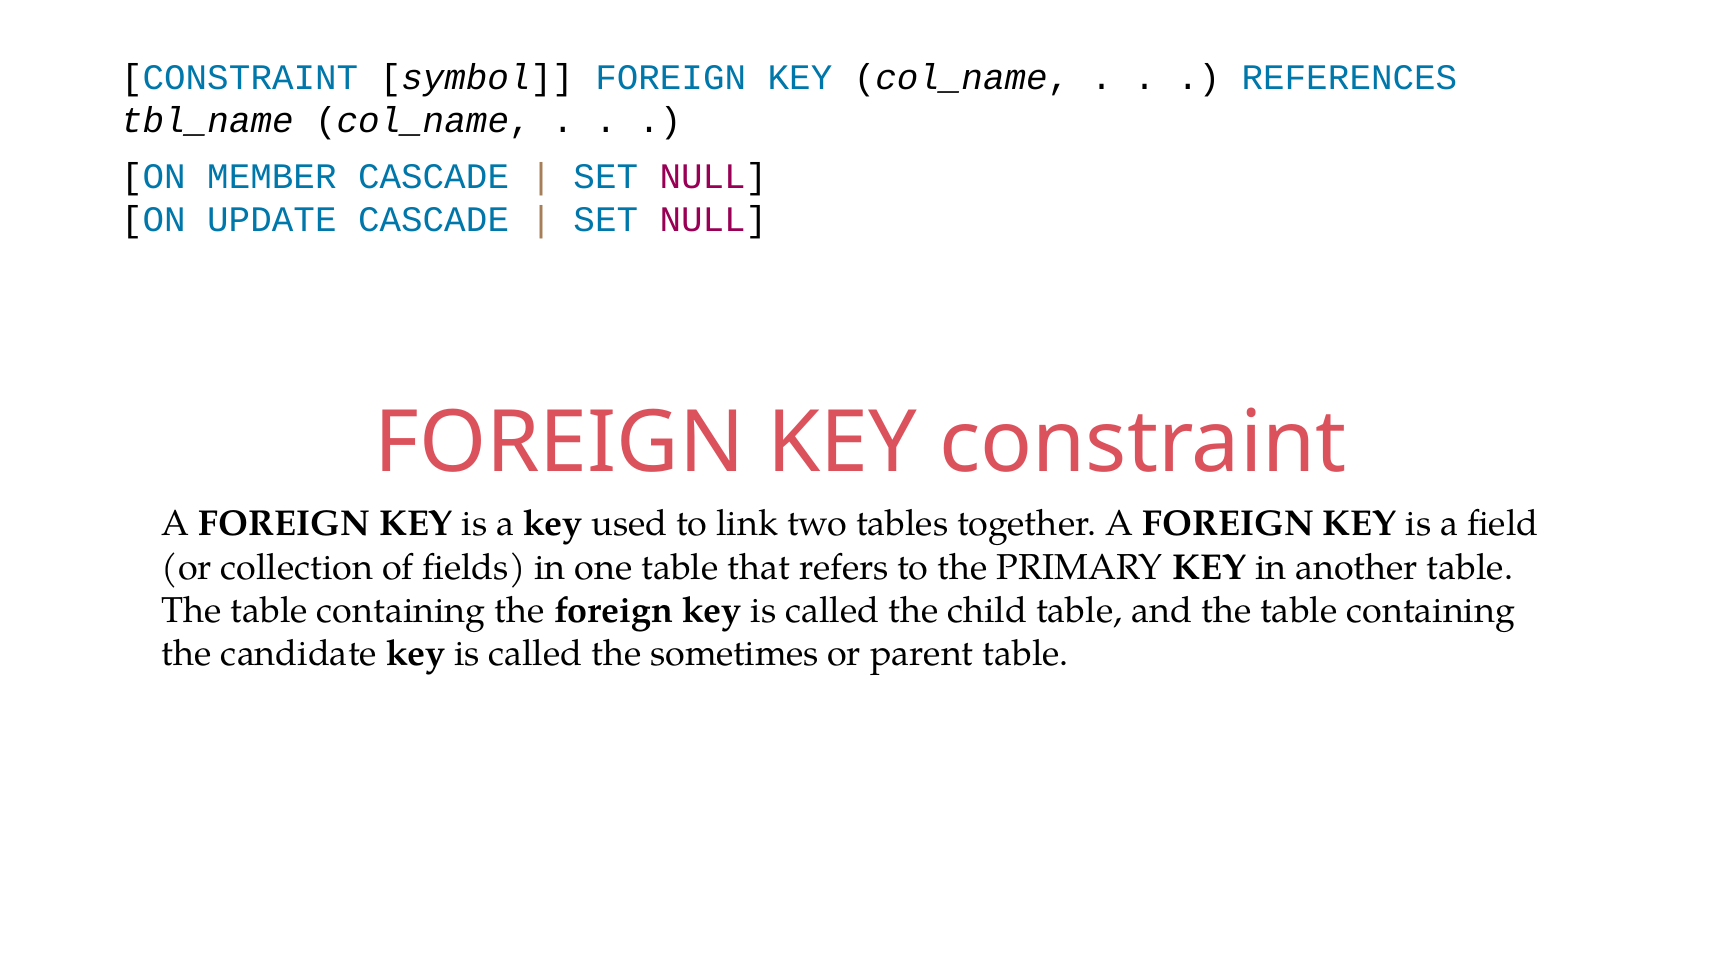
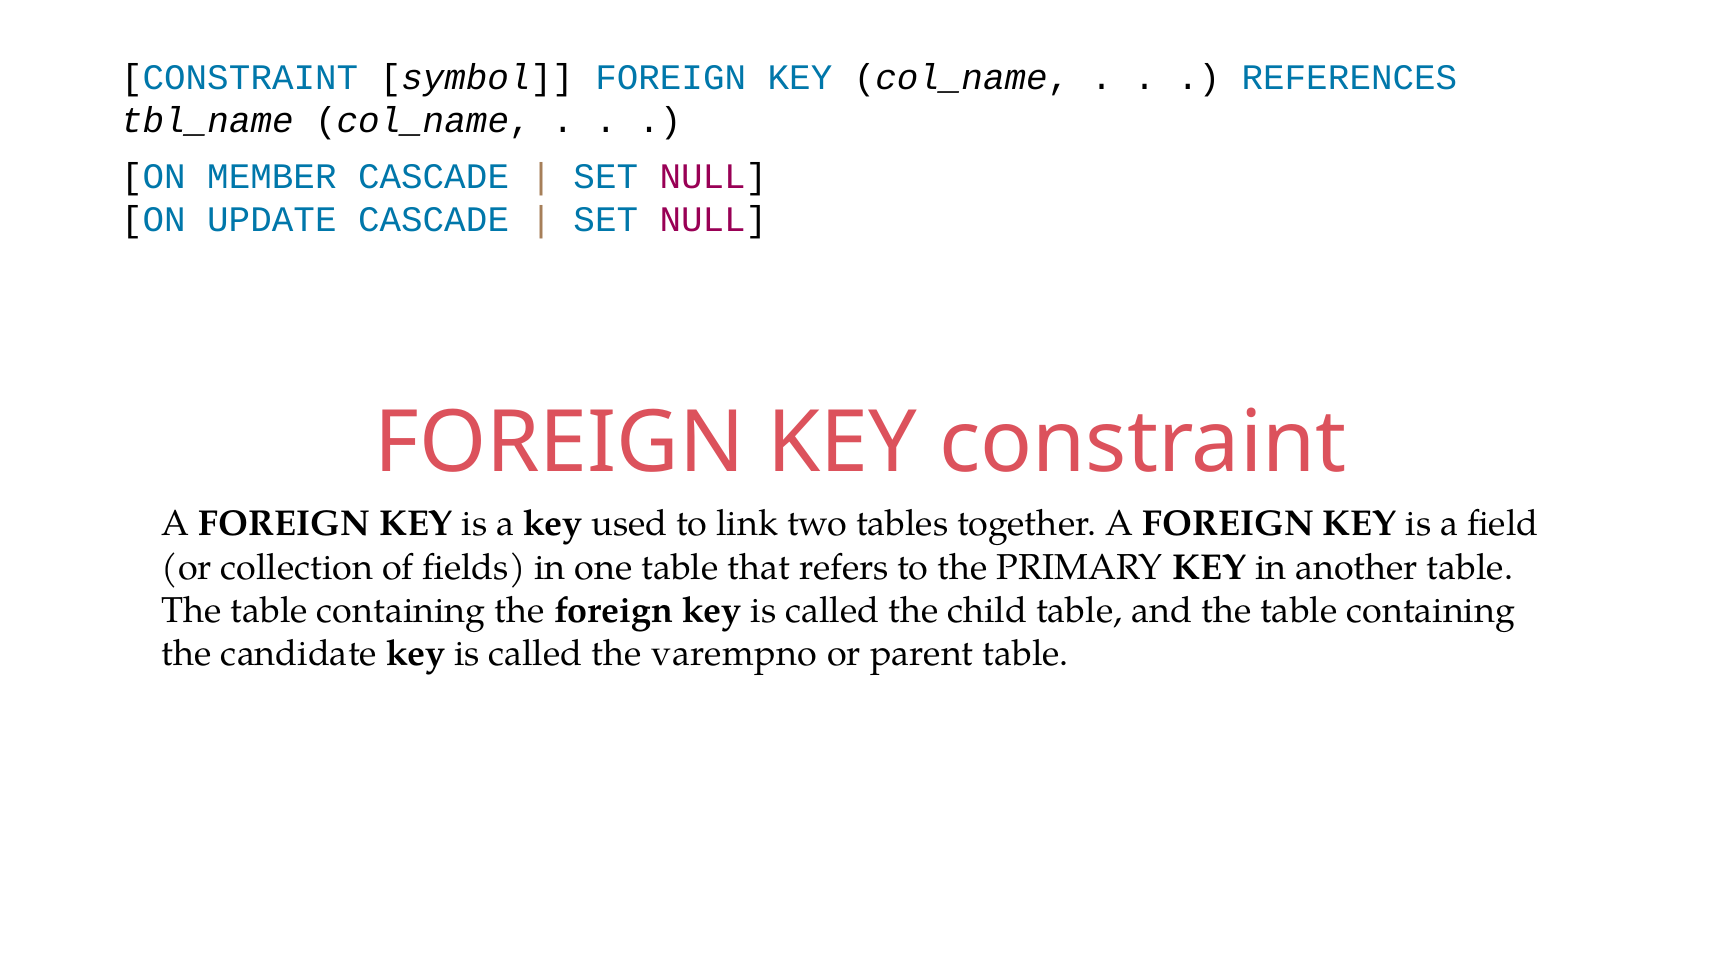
sometimes: sometimes -> varempno (734, 653)
